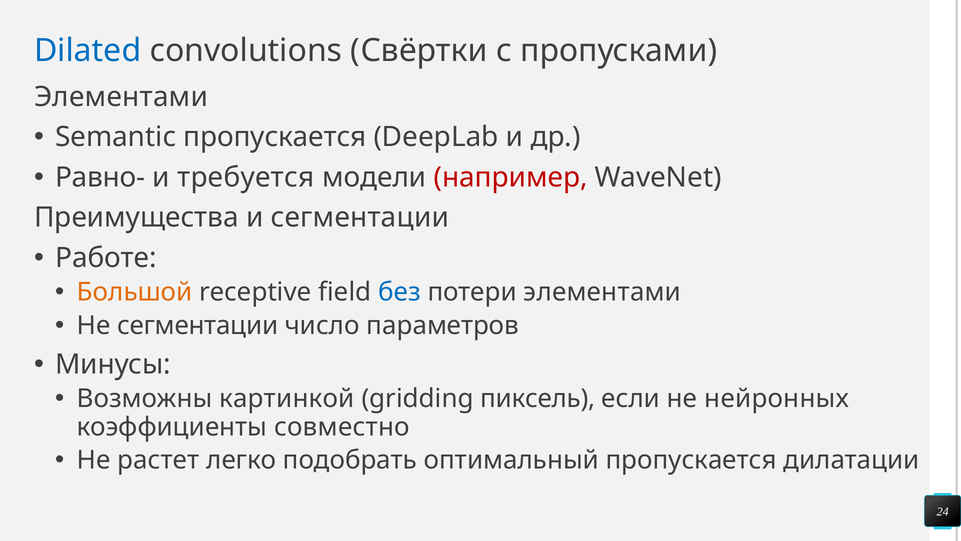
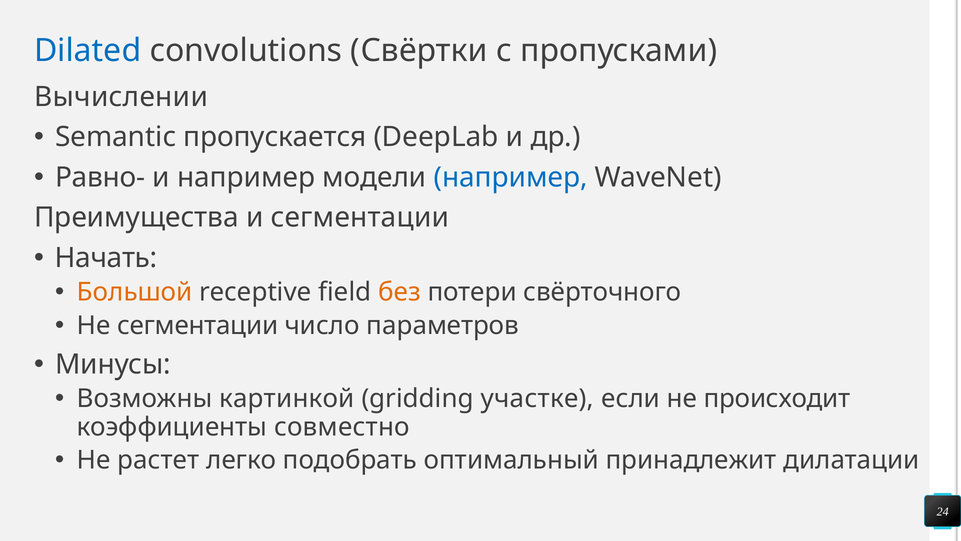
Элементами: Элементами -> Вычислении (121, 97)
и требуется: требуется -> например (246, 177)
например colour: red -> blue (511, 177)
Работе: Работе -> Начать (106, 258)
без colour: blue -> orange (399, 292)
потери элементами: элементами -> свёрточного (602, 292)
пиксель: пиксель -> участке (537, 399)
нейронных: нейронных -> происходит (777, 399)
оптимальный пропускается: пропускается -> принадлежит (691, 460)
